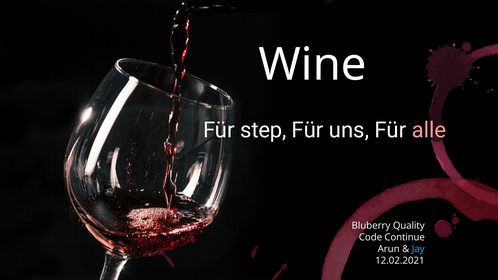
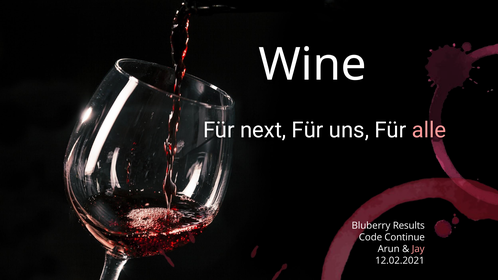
step: step -> next (263, 130)
Quality: Quality -> Results (409, 226)
Jay colour: light blue -> pink (418, 249)
